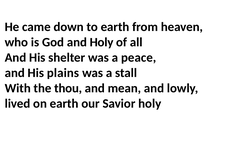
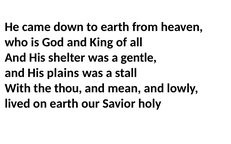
and Holy: Holy -> King (101, 42)
peace: peace -> gentle (139, 58)
